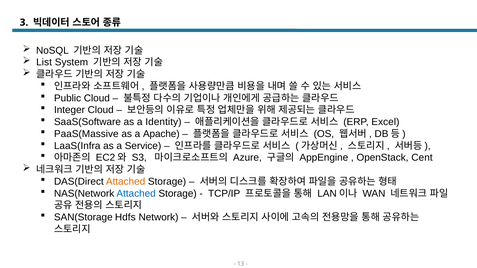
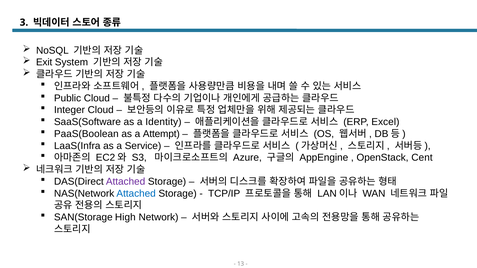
List: List -> Exit (44, 62)
PaaS(Massive: PaaS(Massive -> PaaS(Boolean (86, 134)
Apache: Apache -> Attempt (161, 134)
Attached colour: orange -> purple (126, 182)
Hdfs: Hdfs -> High (125, 217)
